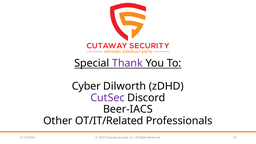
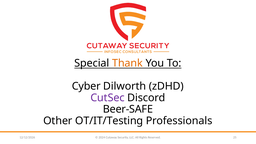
Thank colour: purple -> orange (127, 63)
Beer-IACS: Beer-IACS -> Beer-SAFE (128, 109)
OT/IT/Related: OT/IT/Related -> OT/IT/Testing (109, 121)
